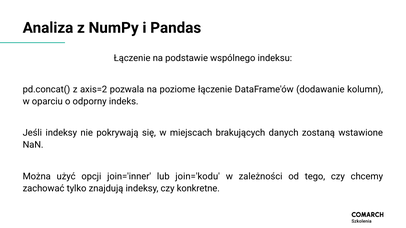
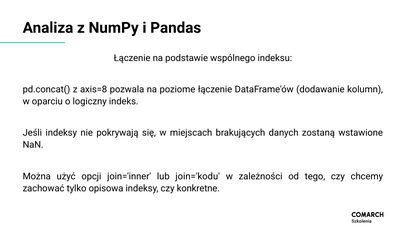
axis=2: axis=2 -> axis=8 (94, 90)
odporny: odporny -> logiczny (90, 102)
znajdują: znajdują -> opisowa (106, 189)
